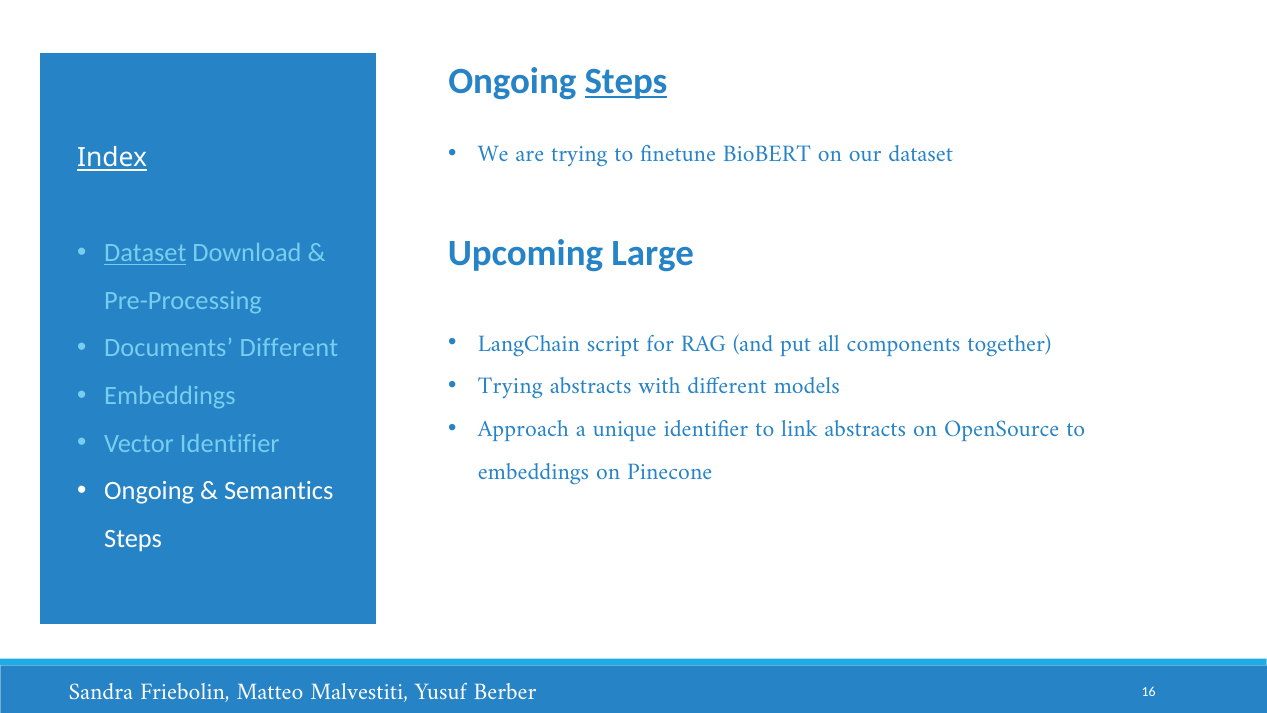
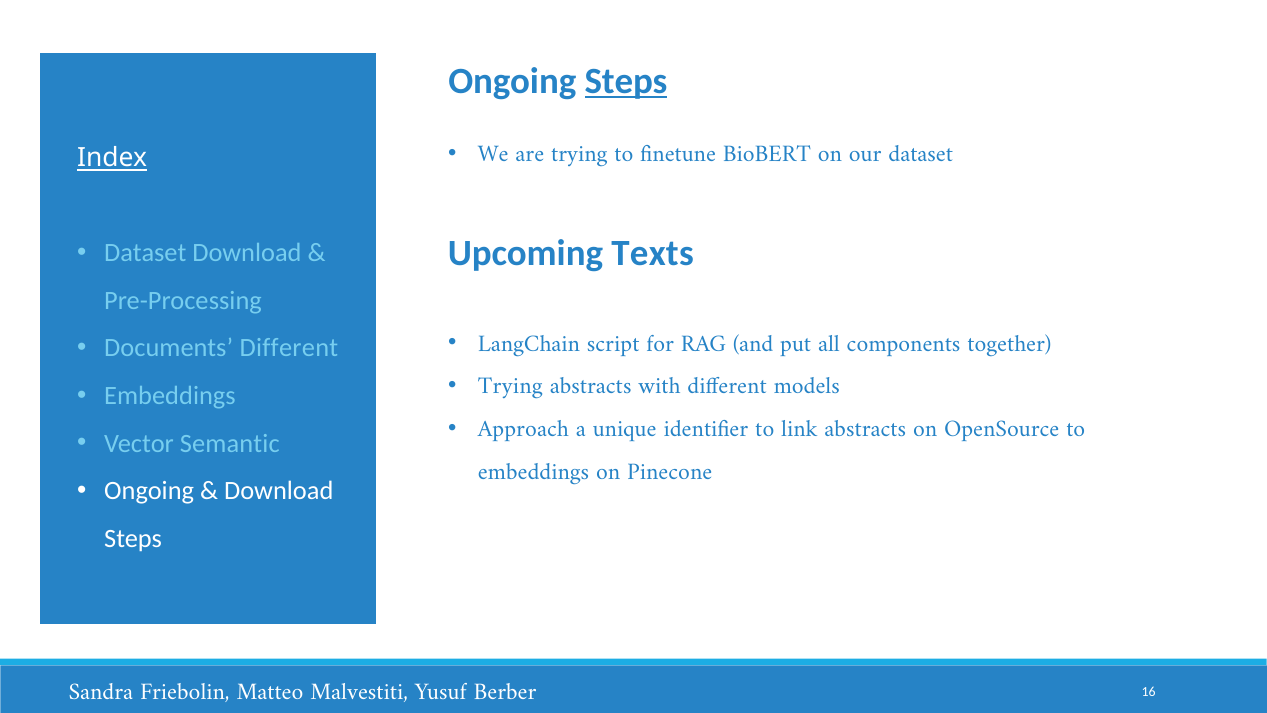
Large: Large -> Texts (653, 254)
Dataset underline: present -> none (145, 253)
Vector Identifier: Identifier -> Semantic (230, 443)
Semantics: Semantics -> Download (279, 491)
